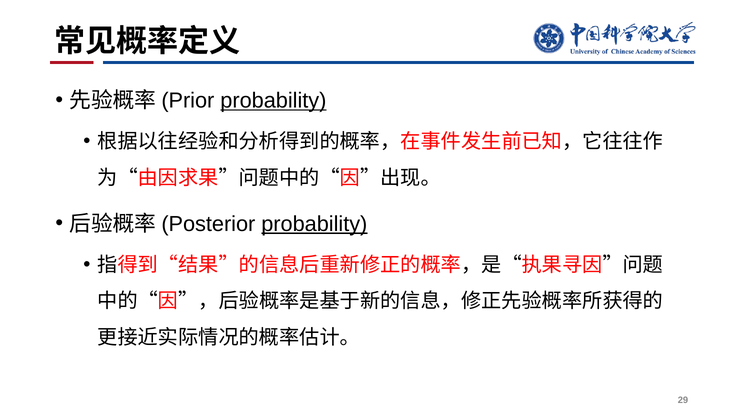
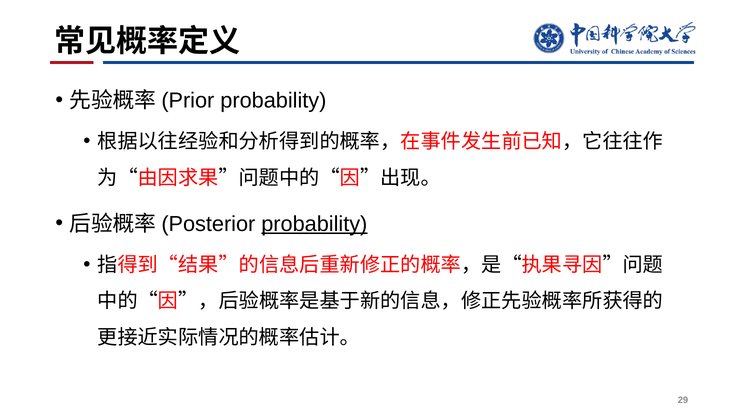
probability underline: present -> none (273, 101)
